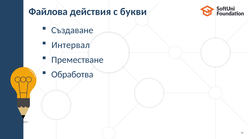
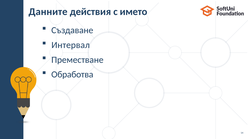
Файлова: Файлова -> Данните (48, 12)
букви: букви -> името (134, 12)
